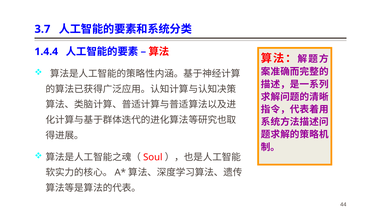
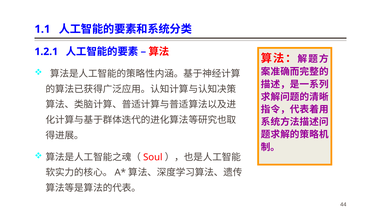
3.7: 3.7 -> 1.1 (42, 29)
1.4.4: 1.4.4 -> 1.2.1 (46, 52)
